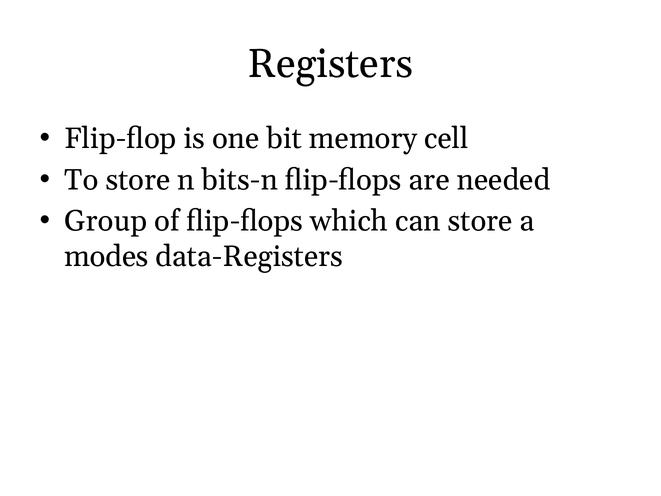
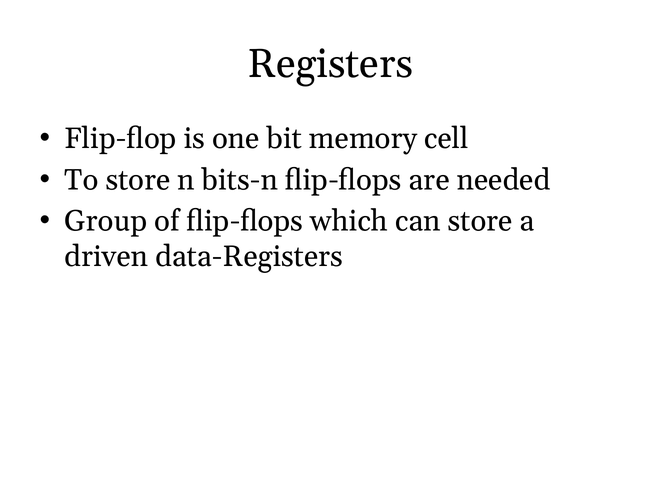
modes: modes -> driven (106, 256)
